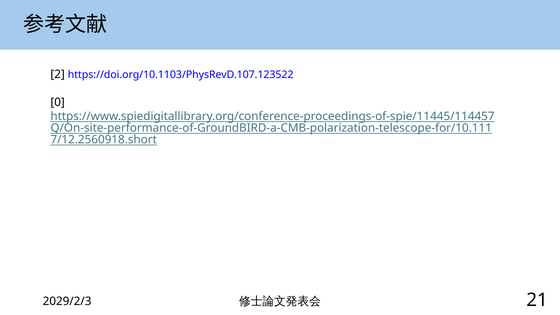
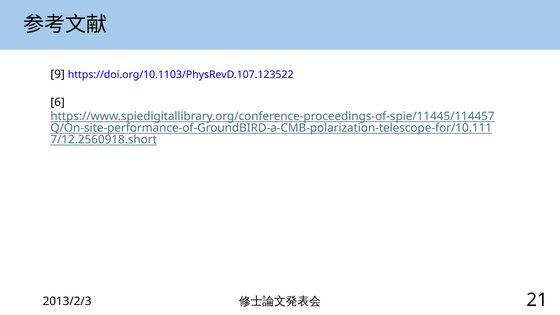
2: 2 -> 9 (58, 74)
0: 0 -> 6 (58, 102)
2029/2/3: 2029/2/3 -> 2013/2/3 (67, 301)
